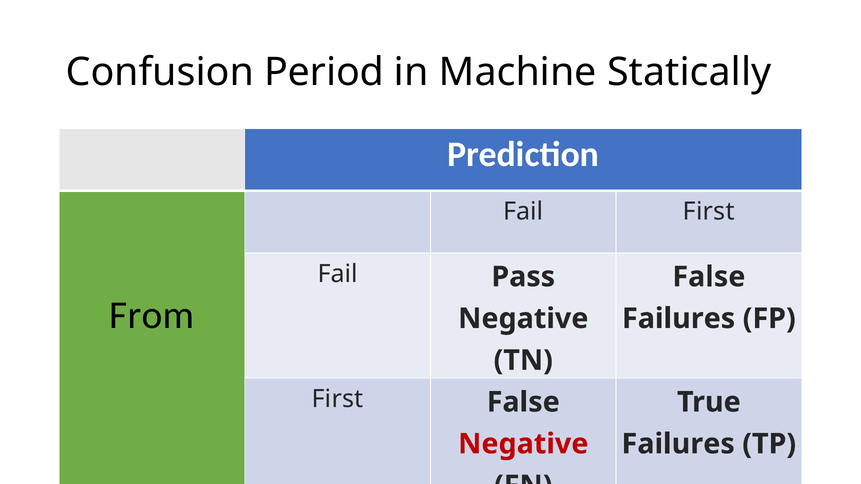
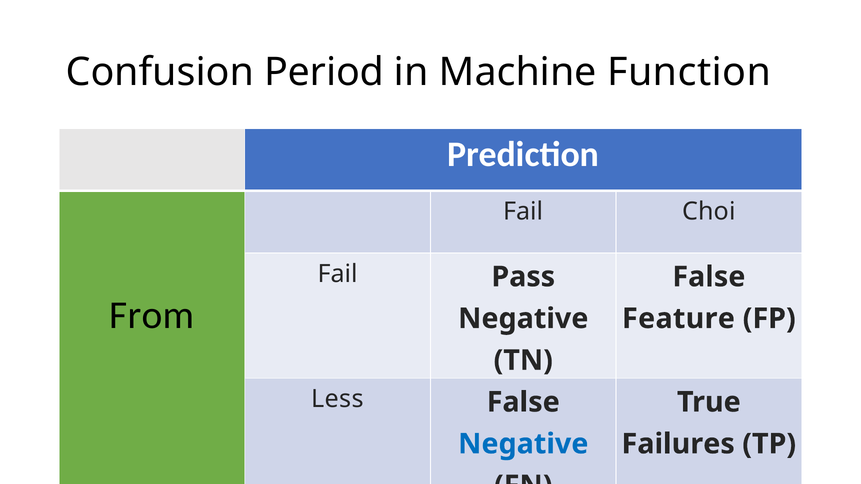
Statically: Statically -> Function (689, 72)
Fail First: First -> Choi (709, 212)
Failures: Failures -> Feature (678, 319)
First: First -> Less (338, 399)
Negative colour: red -> blue (523, 444)
